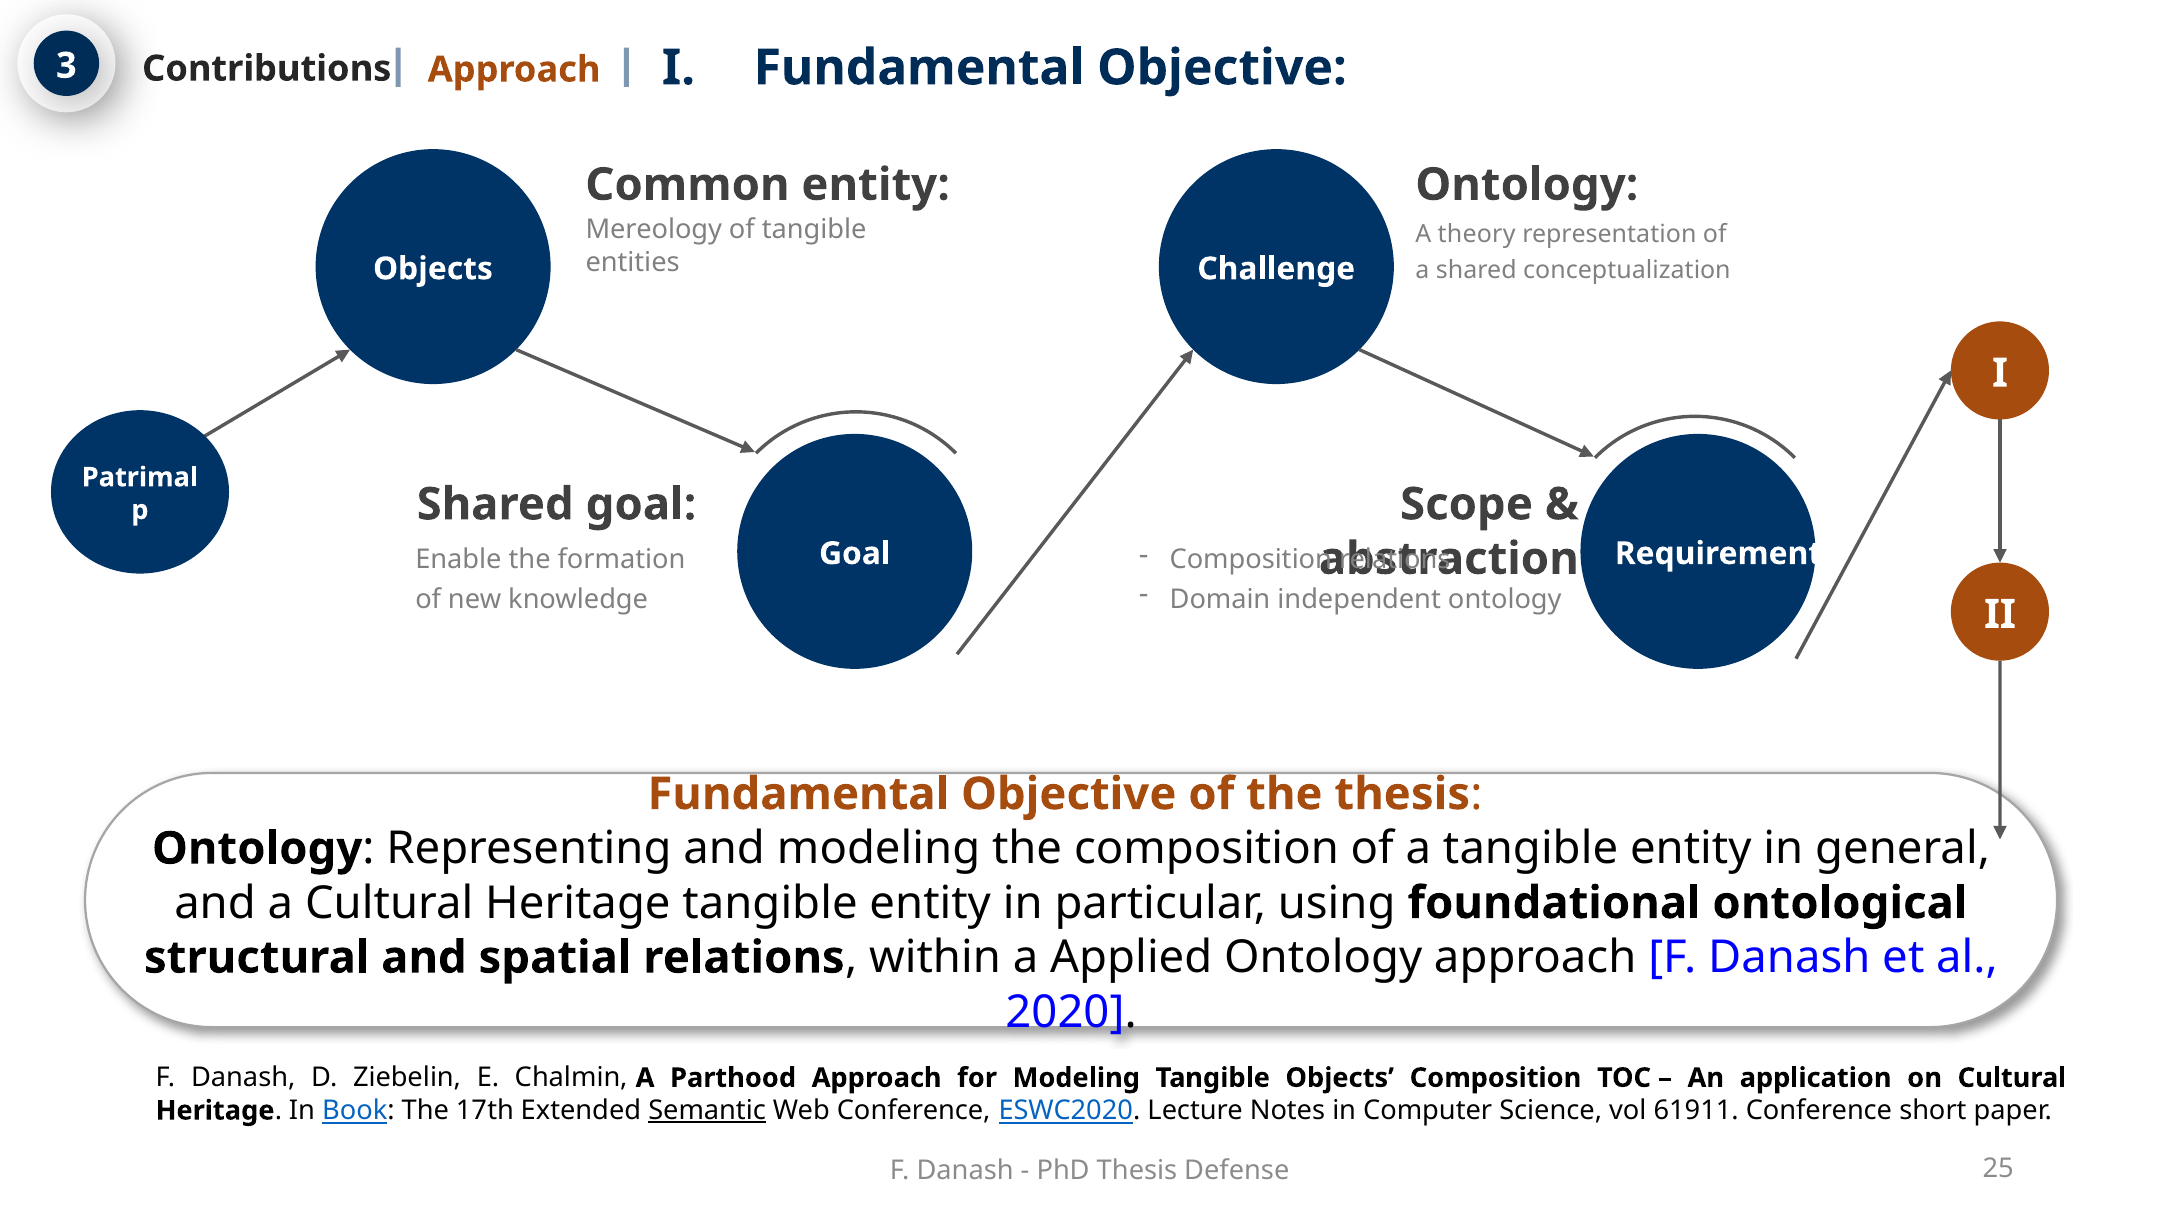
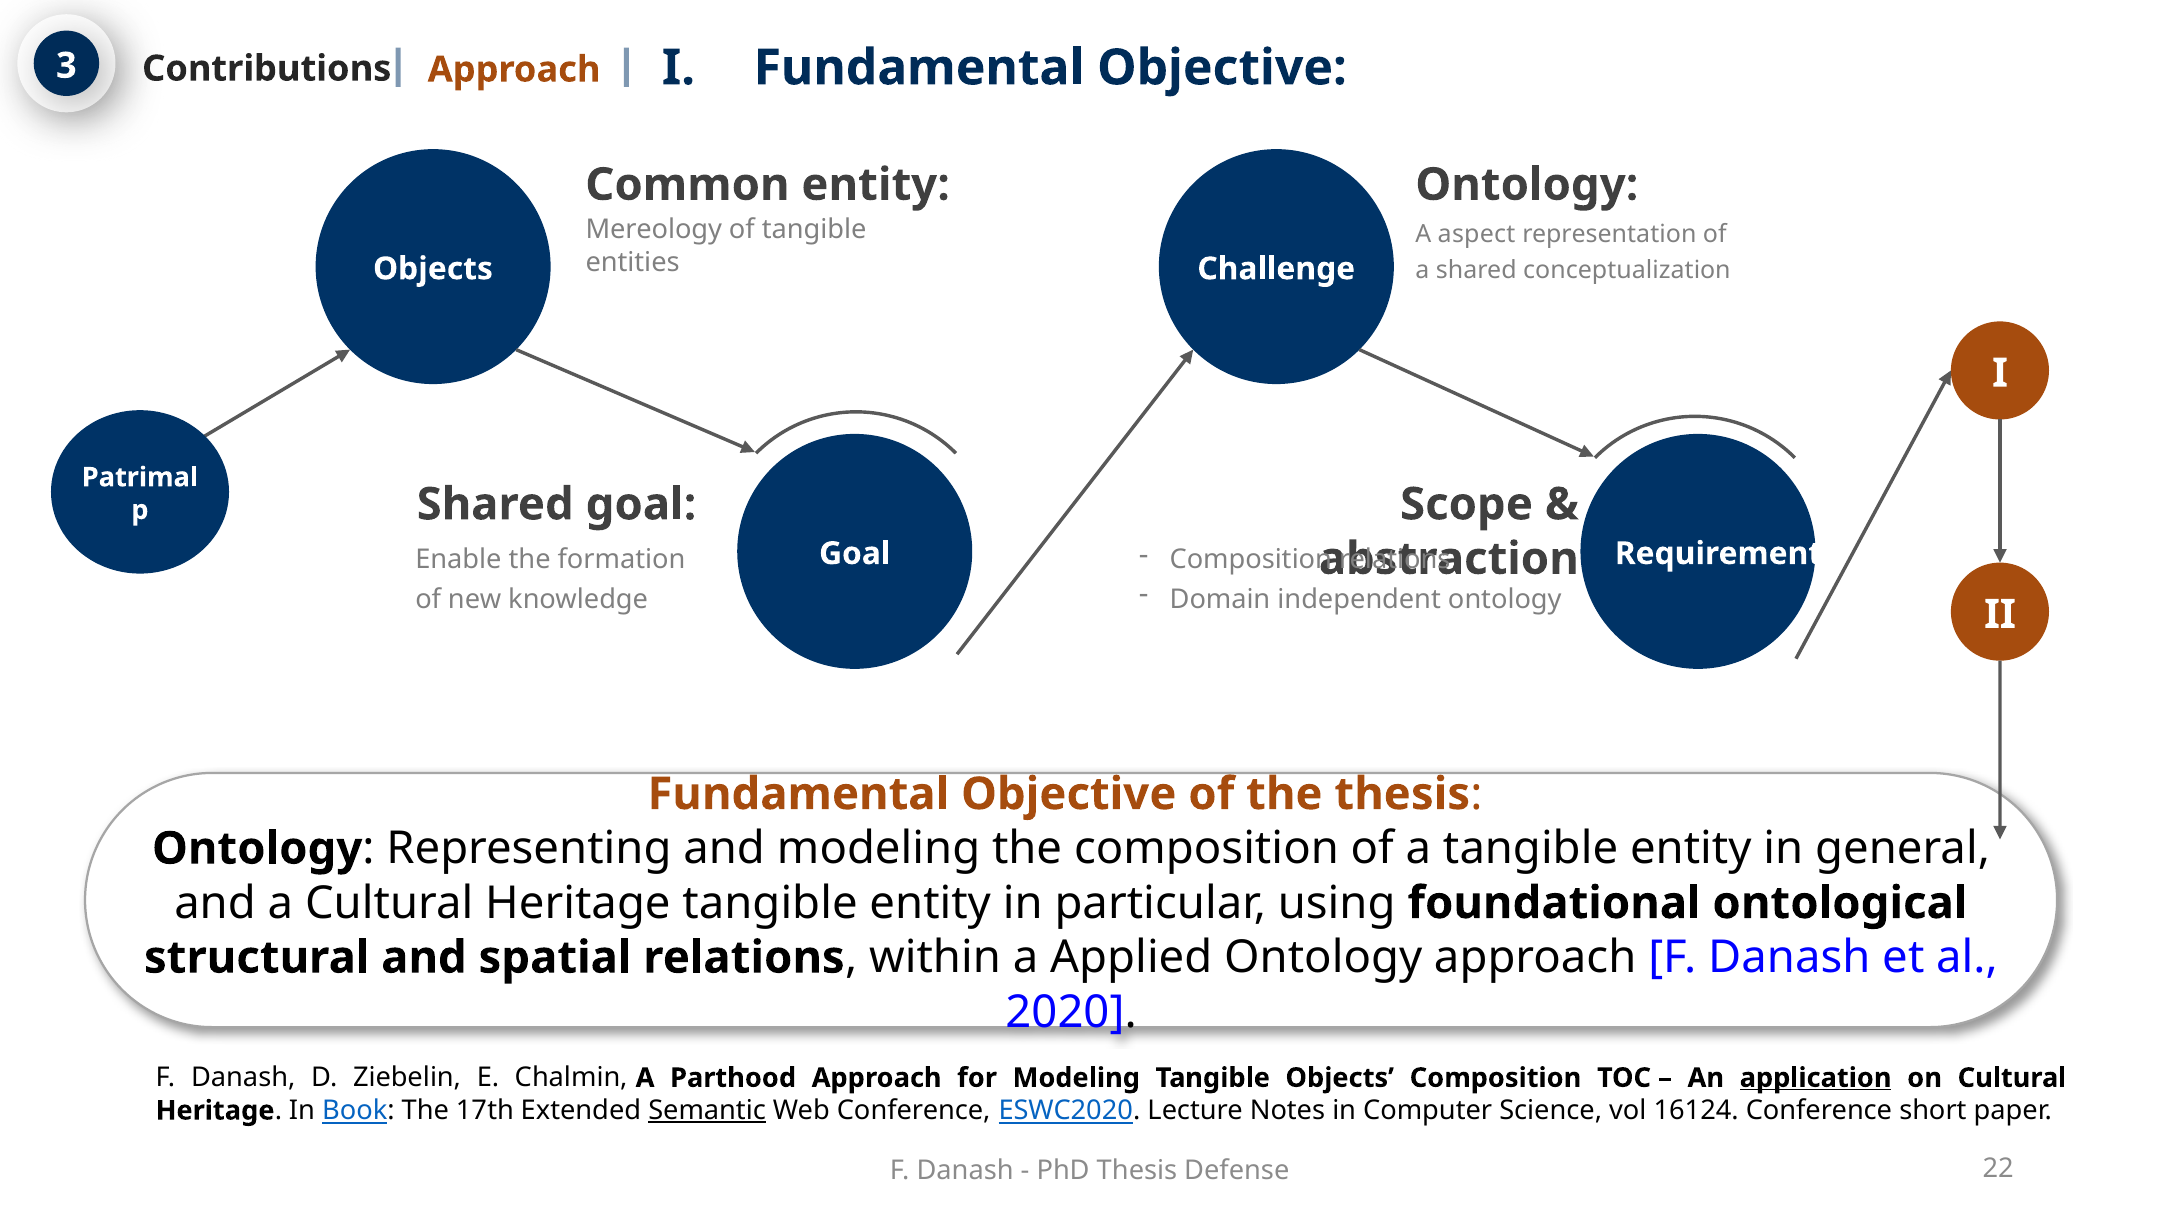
theory: theory -> aspect (1477, 234)
application underline: none -> present (1816, 1078)
61911: 61911 -> 16124 (1696, 1111)
25: 25 -> 22 (1998, 1169)
